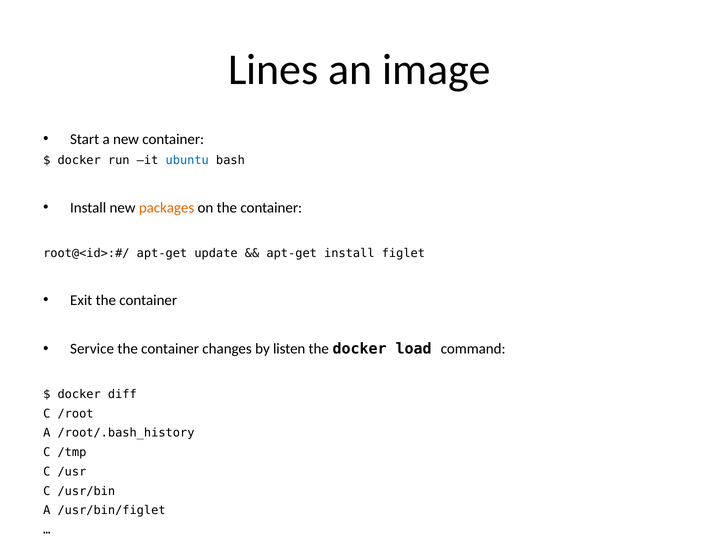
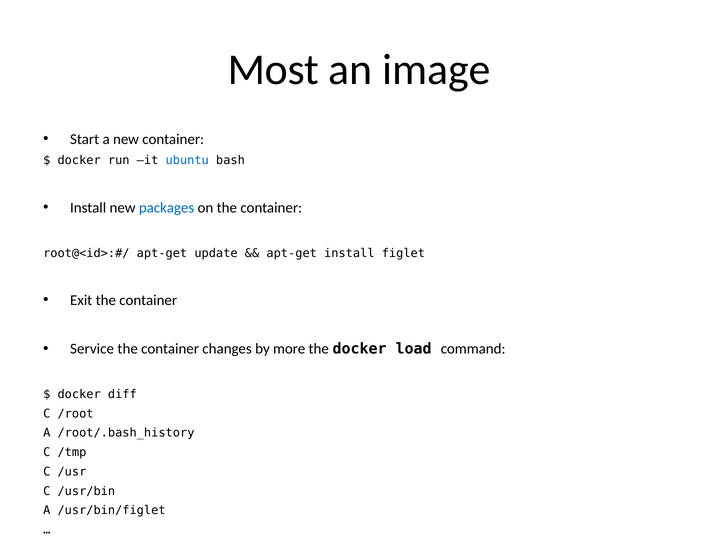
Lines: Lines -> Most (273, 70)
packages colour: orange -> blue (167, 208)
listen: listen -> more (289, 349)
